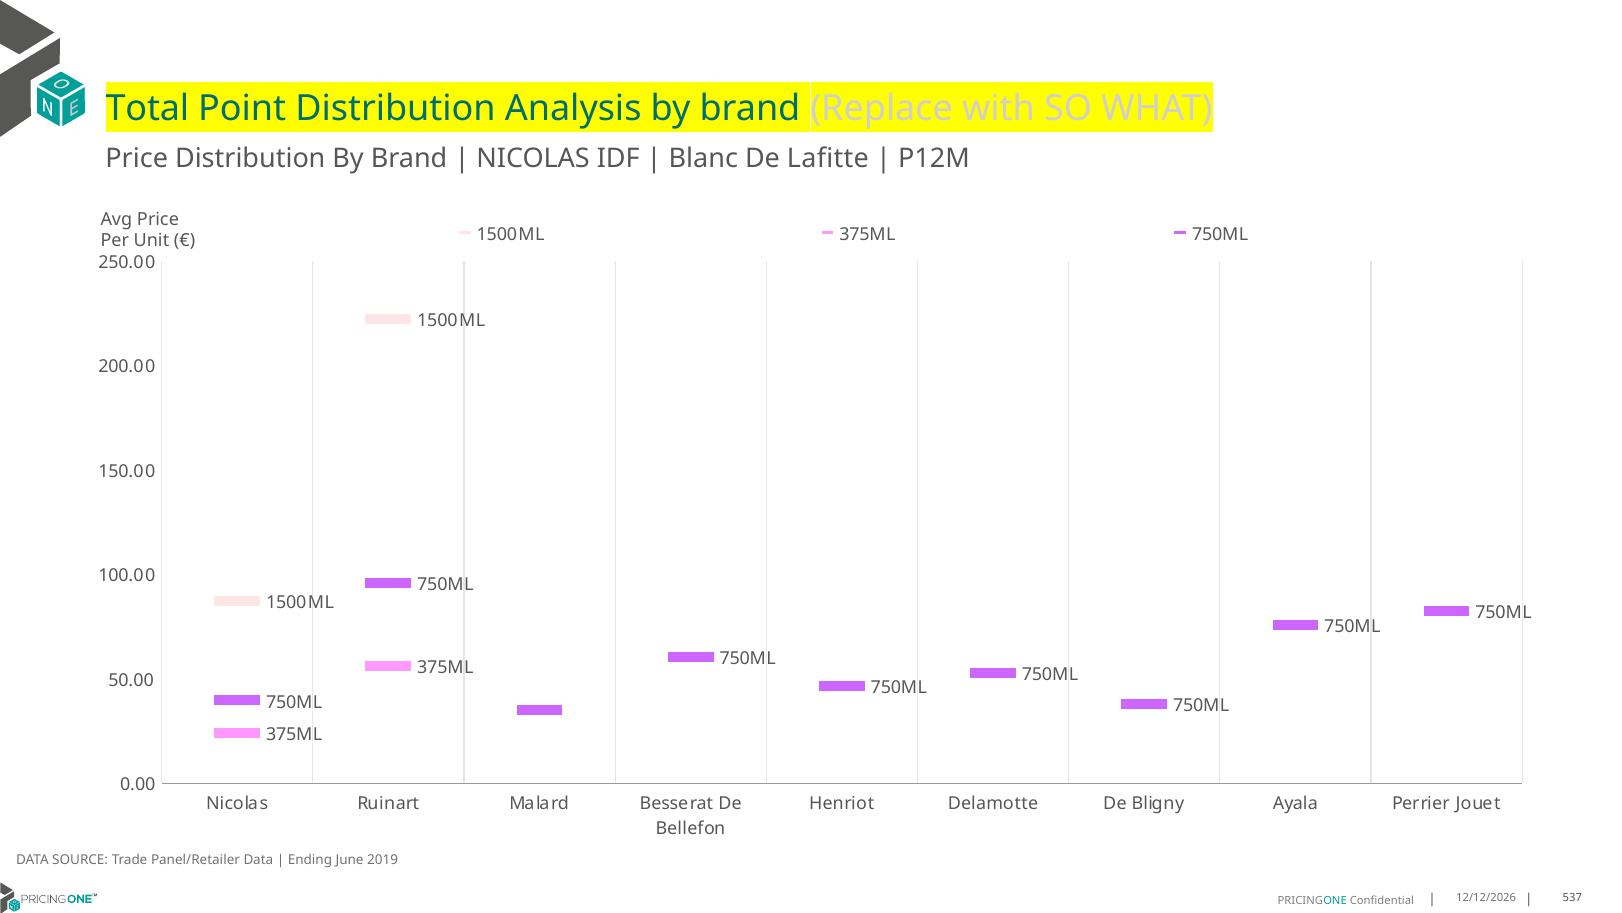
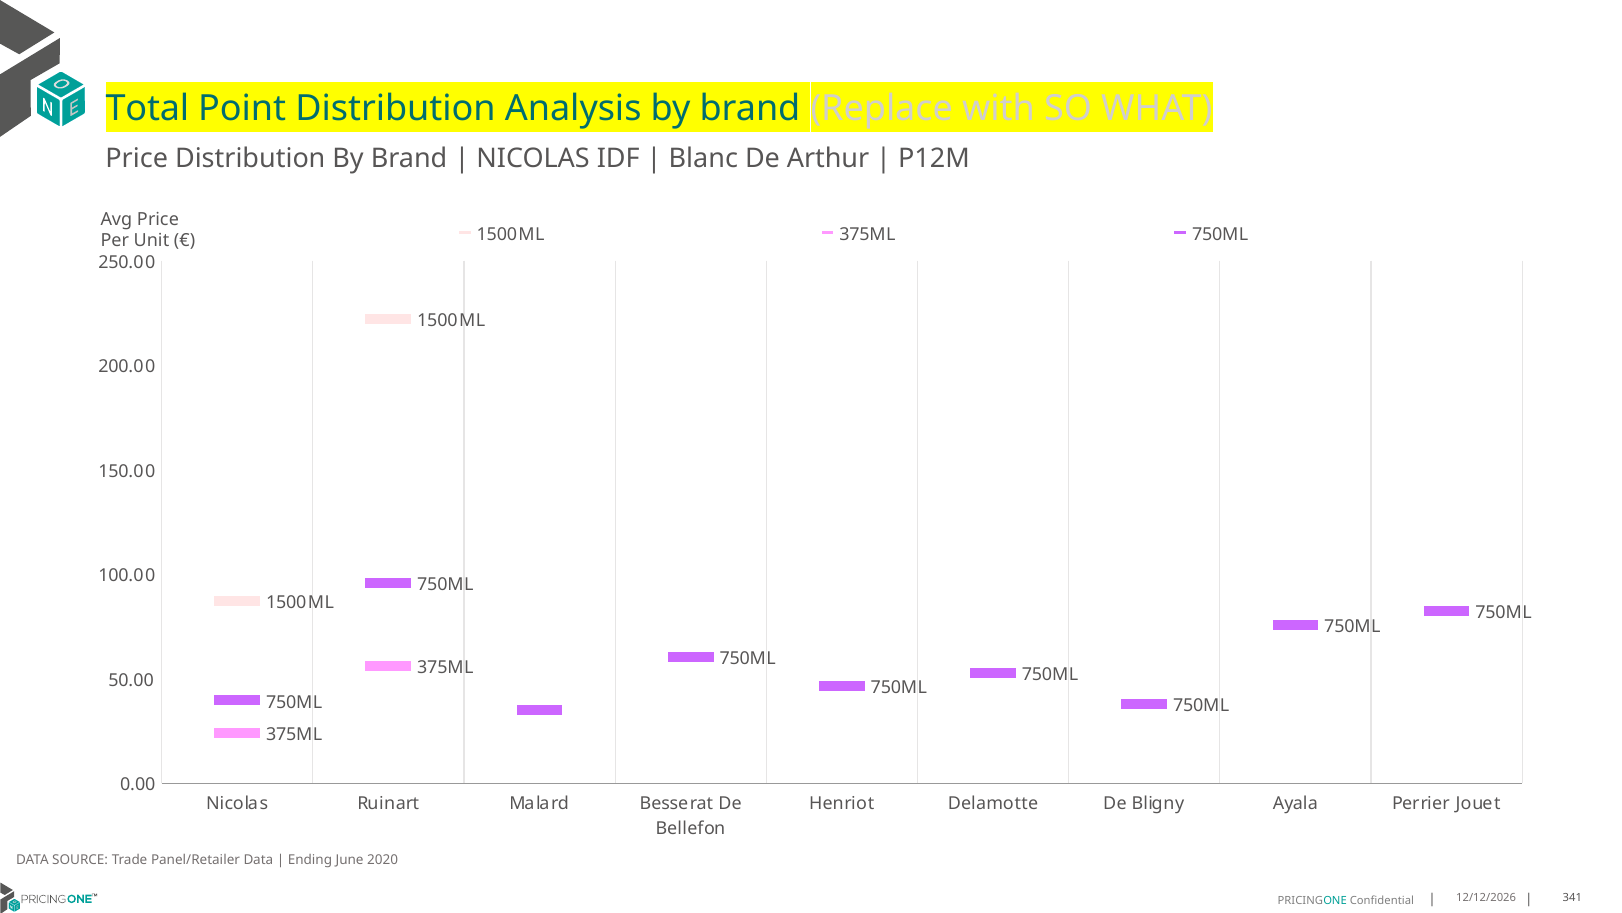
Lafitte: Lafitte -> Arthur (828, 158)
2019: 2019 -> 2020 (383, 859)
537: 537 -> 341 (1572, 897)
